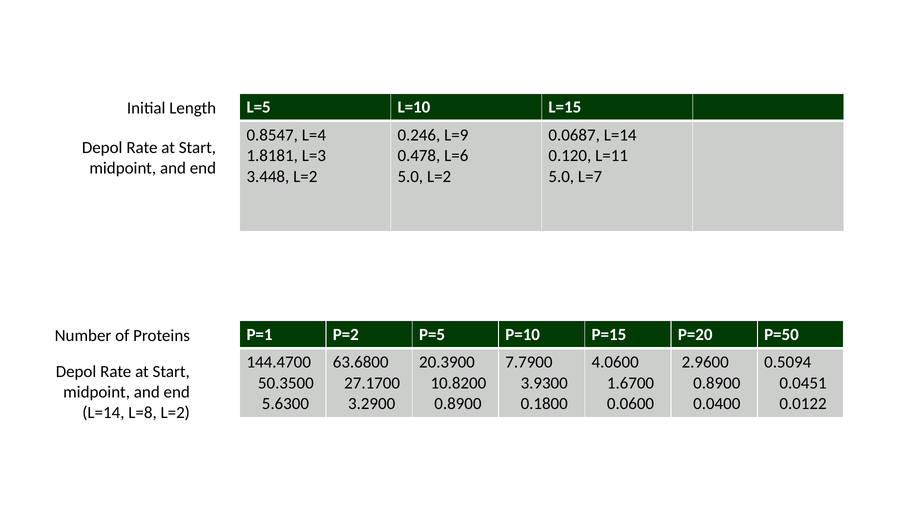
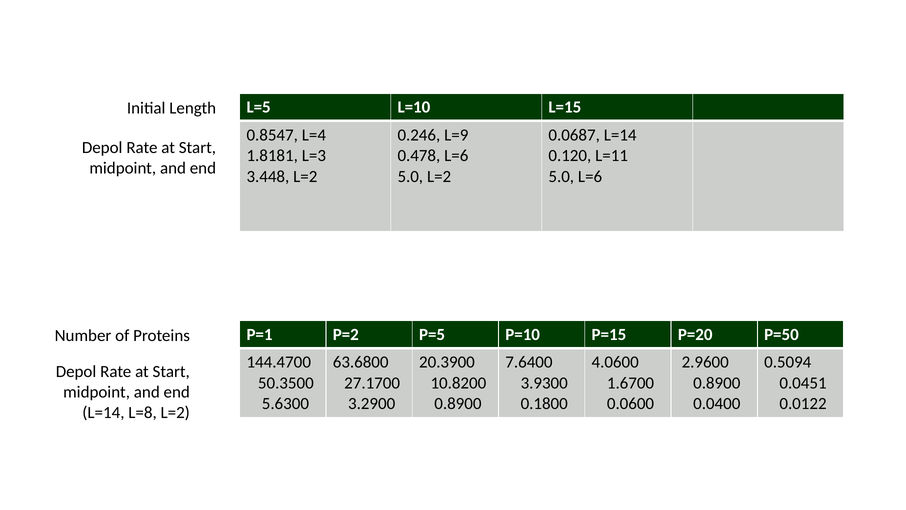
5.0 L=7: L=7 -> L=6 (590, 176)
7.7900: 7.7900 -> 7.6400 (529, 362)
